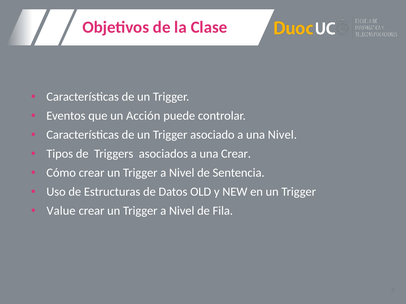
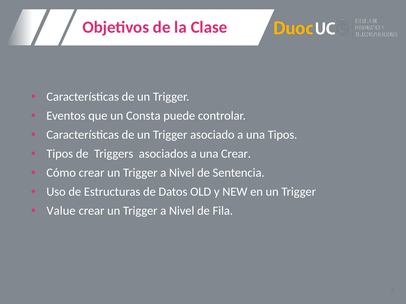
Acción: Acción -> Consta (143, 116)
una Nivel: Nivel -> Tipos (283, 135)
